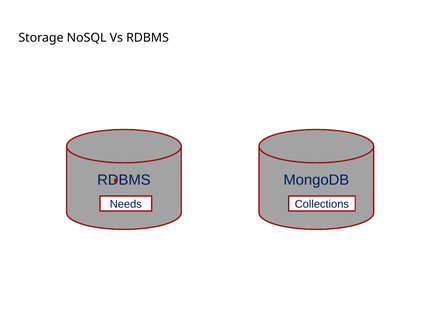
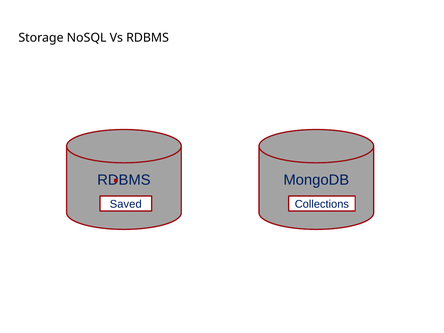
Needs: Needs -> Saved (126, 204)
